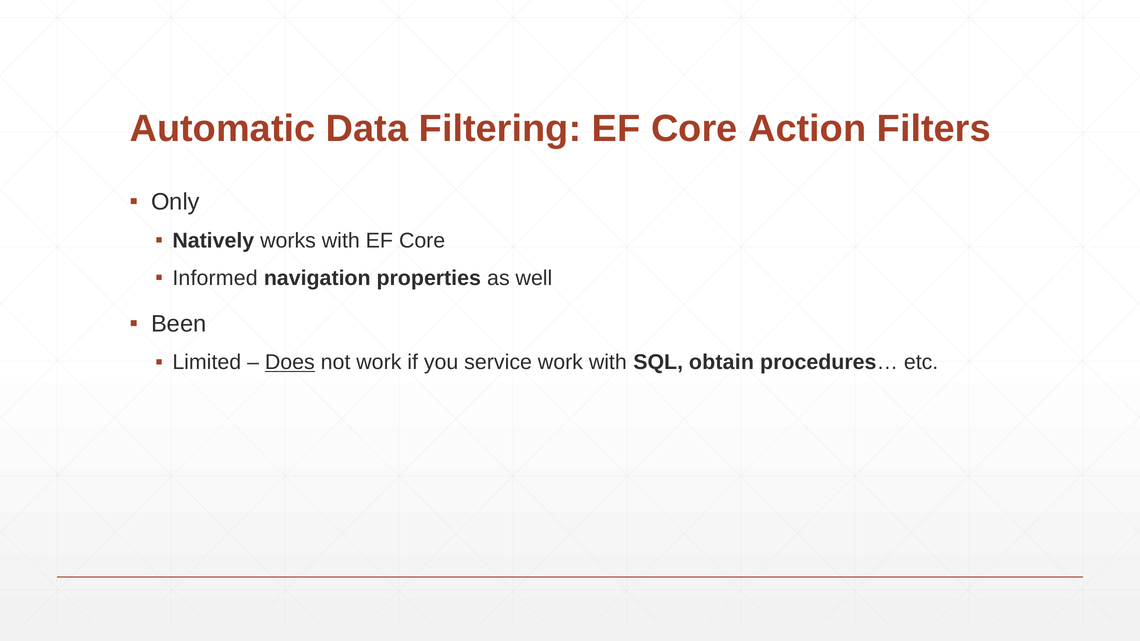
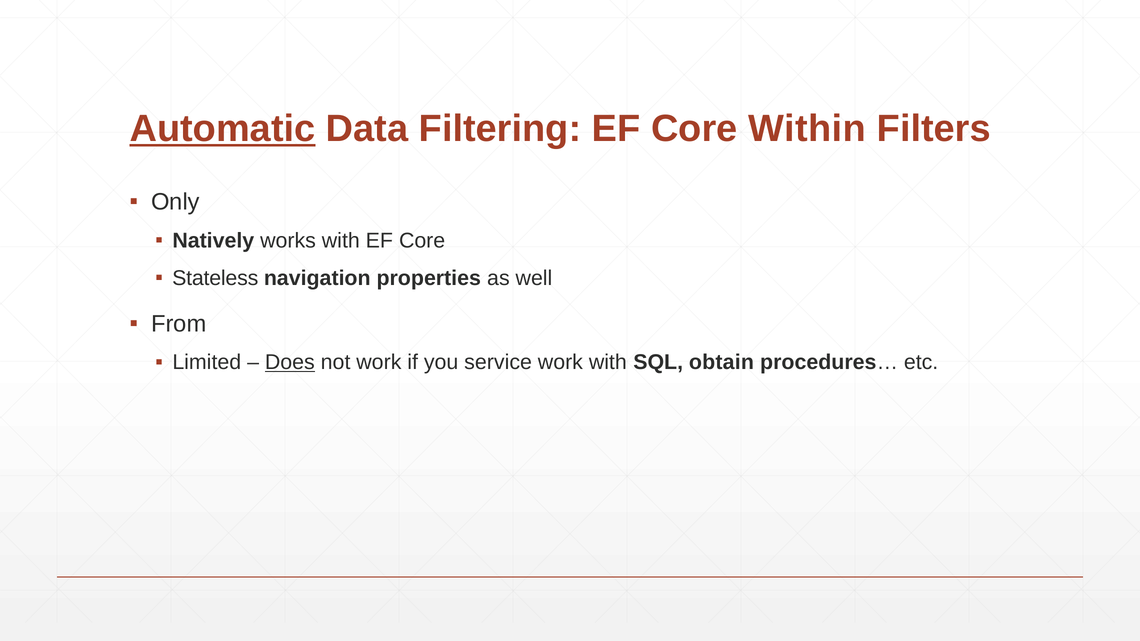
Automatic underline: none -> present (222, 129)
Action: Action -> Within (807, 129)
Informed: Informed -> Stateless (215, 278)
Been: Been -> From (179, 324)
